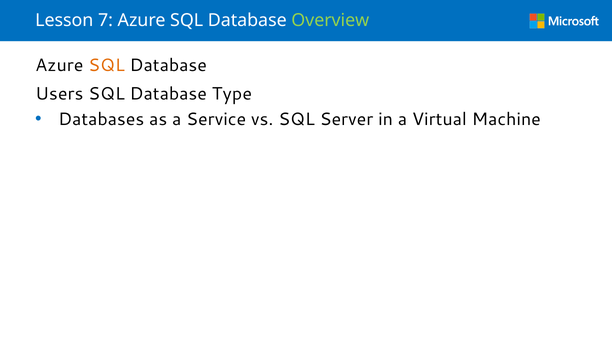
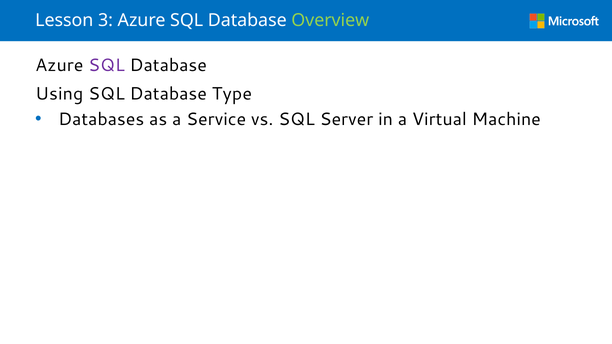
7: 7 -> 3 (106, 21)
SQL colour: orange -> purple (107, 65)
Users: Users -> Using (59, 94)
